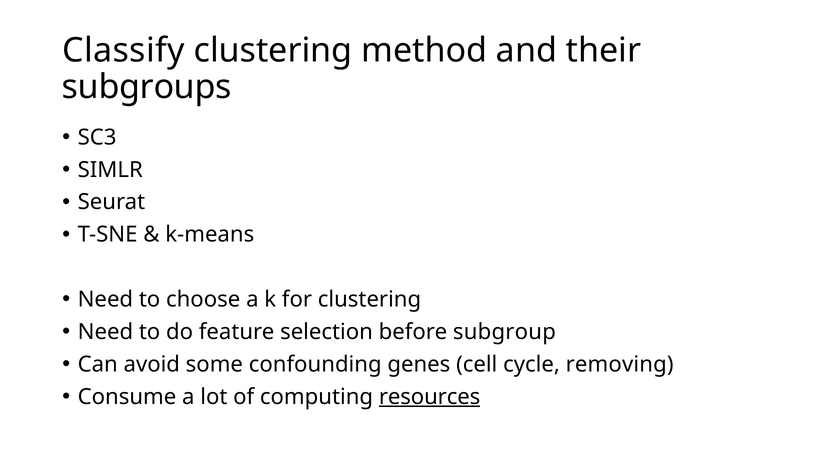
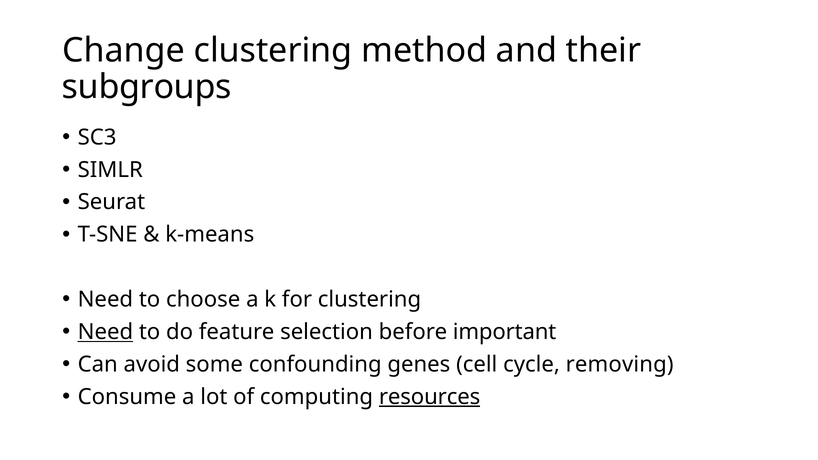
Classify: Classify -> Change (124, 50)
Need underline: none -> present (105, 332)
subgroup: subgroup -> important (505, 332)
